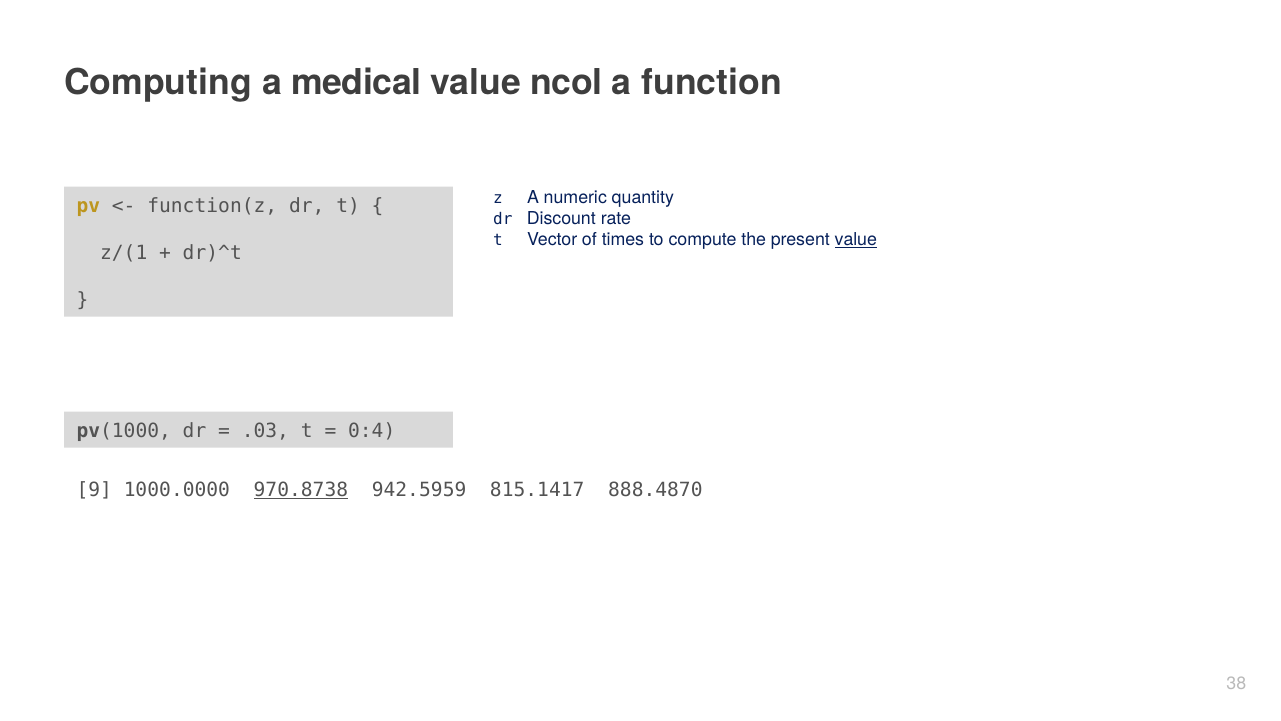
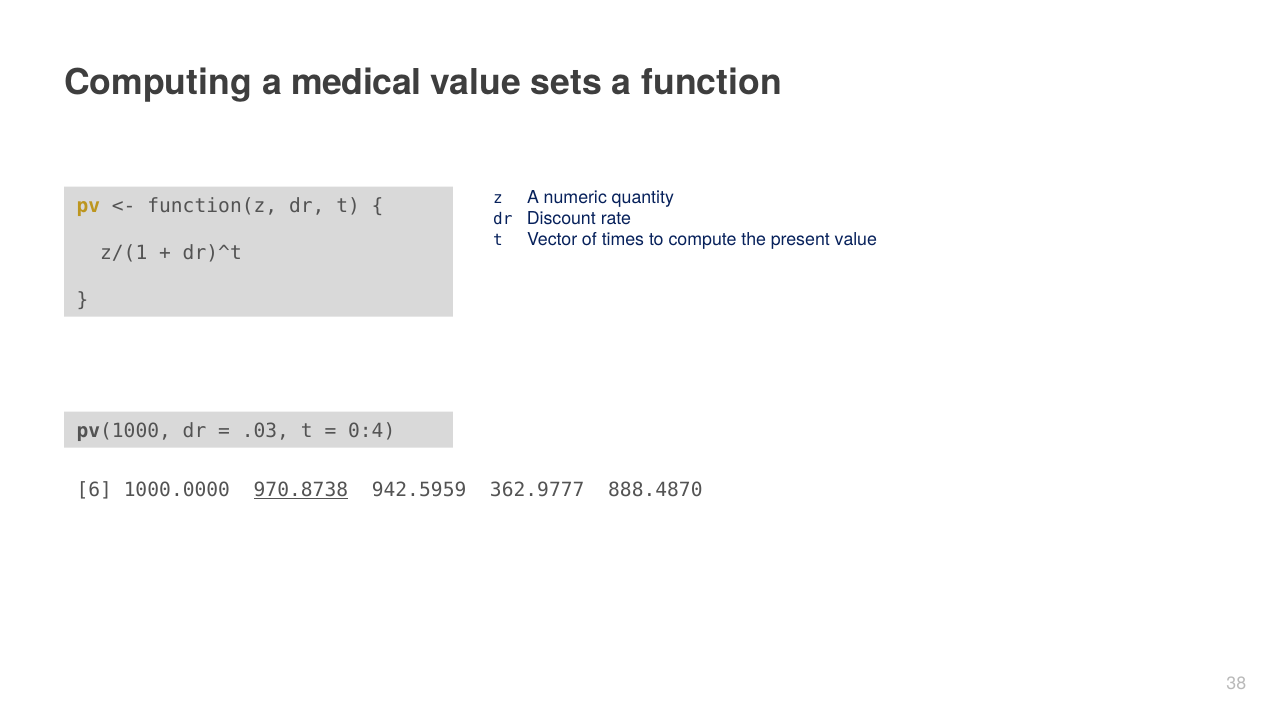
ncol: ncol -> sets (566, 83)
value underline: present -> none (856, 240)
9: 9 -> 6 (94, 490)
815.1417: 815.1417 -> 362.9777 (537, 490)
